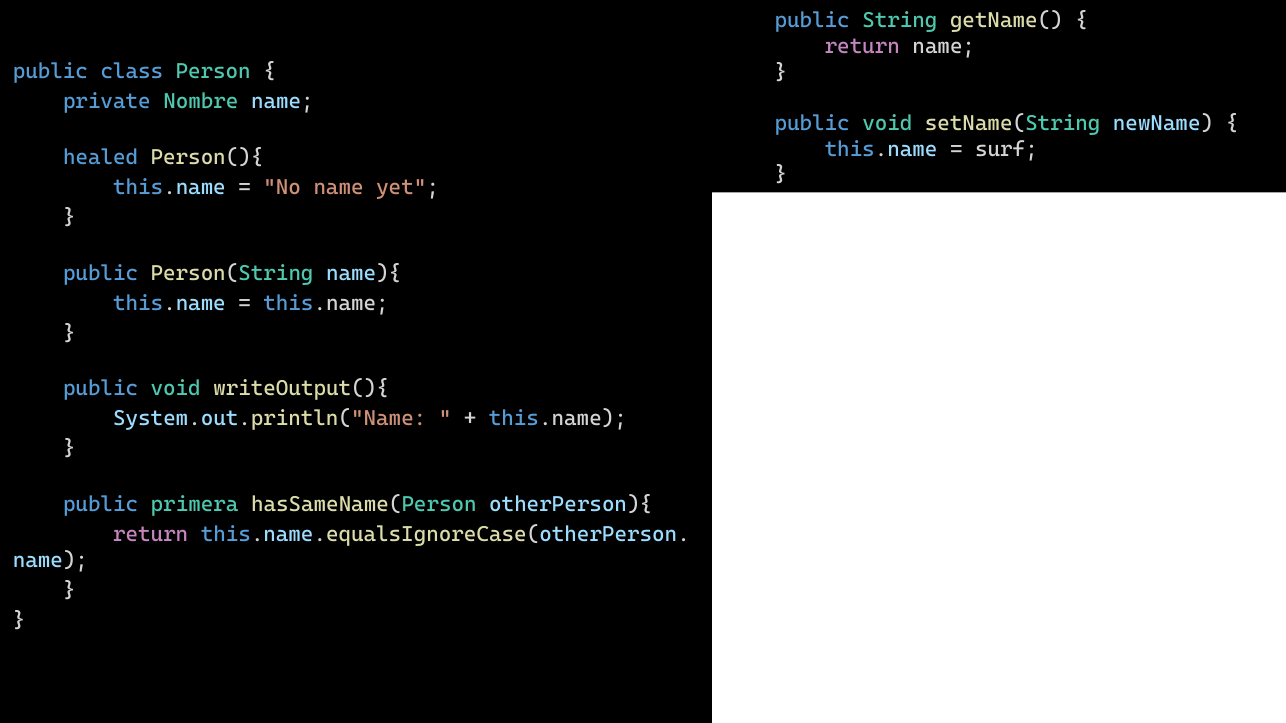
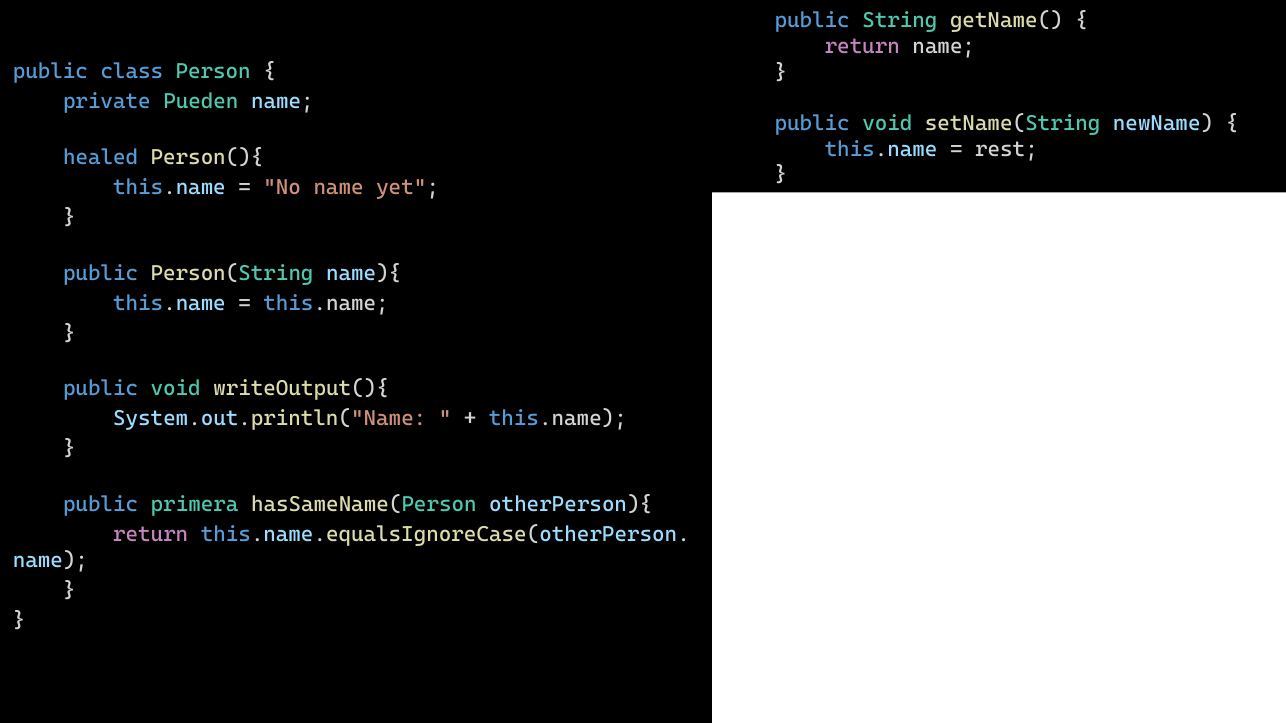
Nombre: Nombre -> Pueden (201, 102)
surf: surf -> rest (1006, 149)
